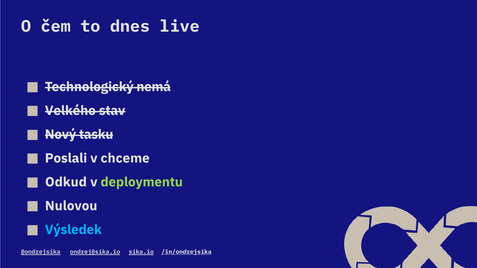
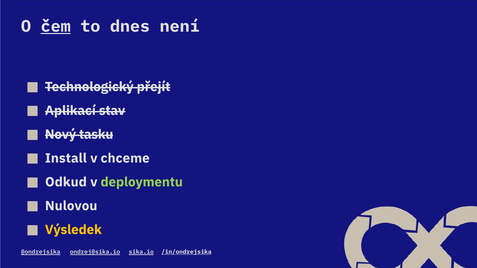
čem underline: none -> present (56, 27)
live: live -> není (180, 27)
nemá: nemá -> přejít (154, 87)
Velkého: Velkého -> Aplikací (70, 111)
Poslali: Poslali -> Install (66, 158)
Výsledek colour: light blue -> yellow (73, 230)
